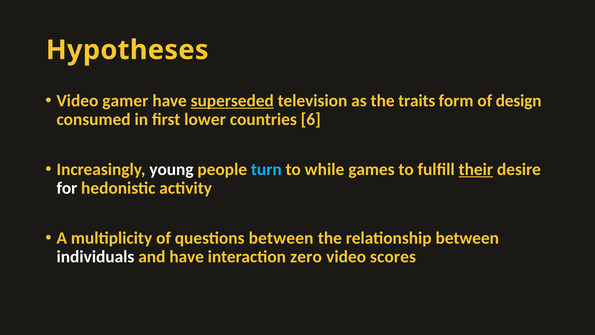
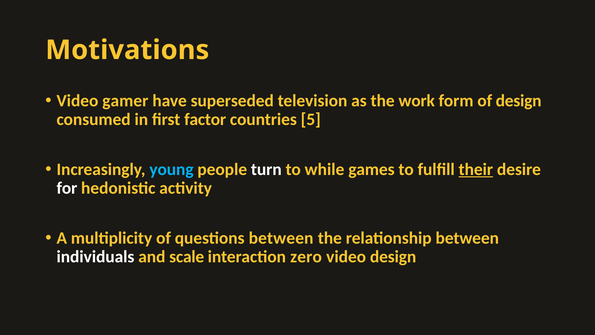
Hypotheses: Hypotheses -> Motivations (127, 50)
superseded underline: present -> none (232, 101)
traits: traits -> work (417, 101)
lower: lower -> factor (205, 119)
6: 6 -> 5 (311, 119)
young colour: white -> light blue (171, 169)
turn colour: light blue -> white (266, 169)
and have: have -> scale (187, 257)
video scores: scores -> design (393, 257)
